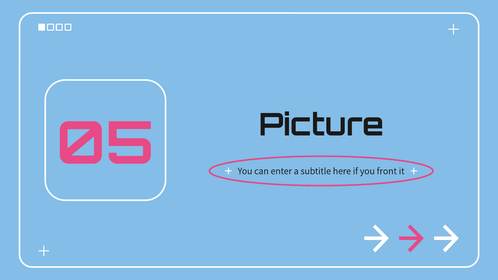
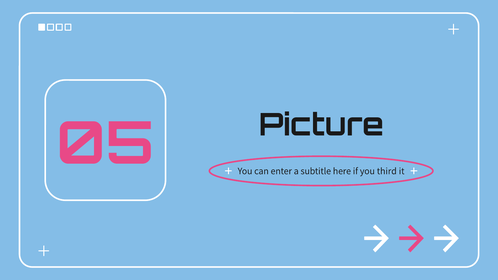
front: front -> third (387, 171)
